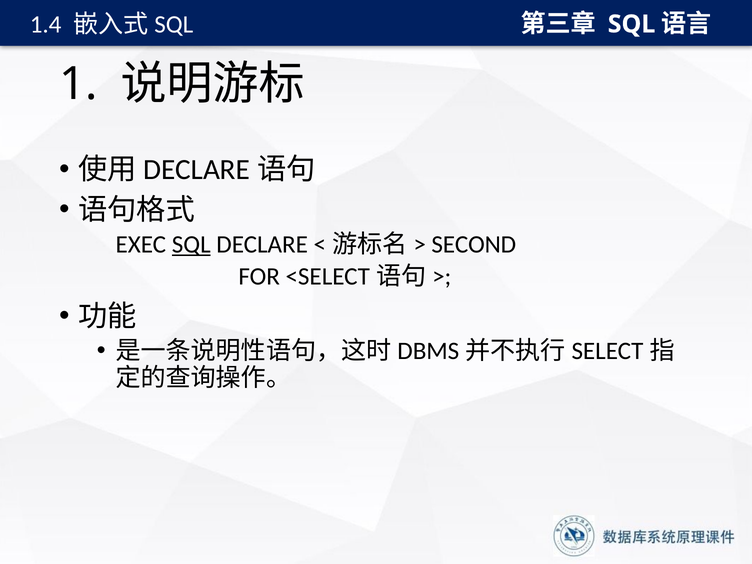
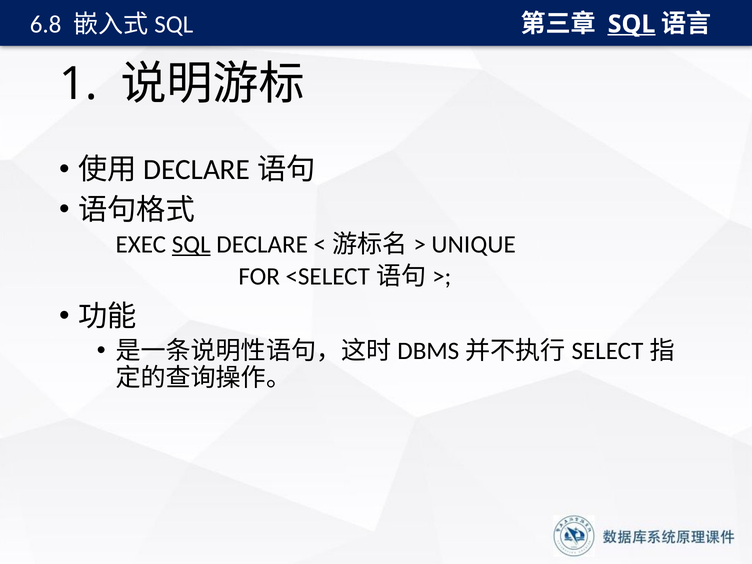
1.4: 1.4 -> 6.8 (46, 25)
SQL underline: none -> present (632, 24)
SECOND: SECOND -> UNIQUE (474, 244)
